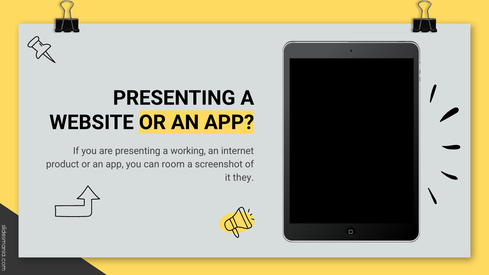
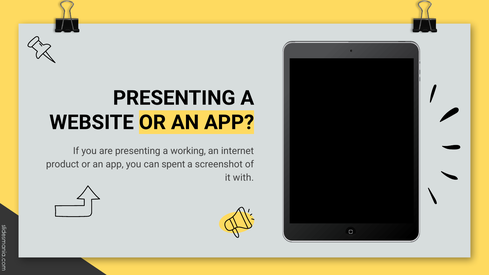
room: room -> spent (173, 164)
they: they -> with (243, 178)
